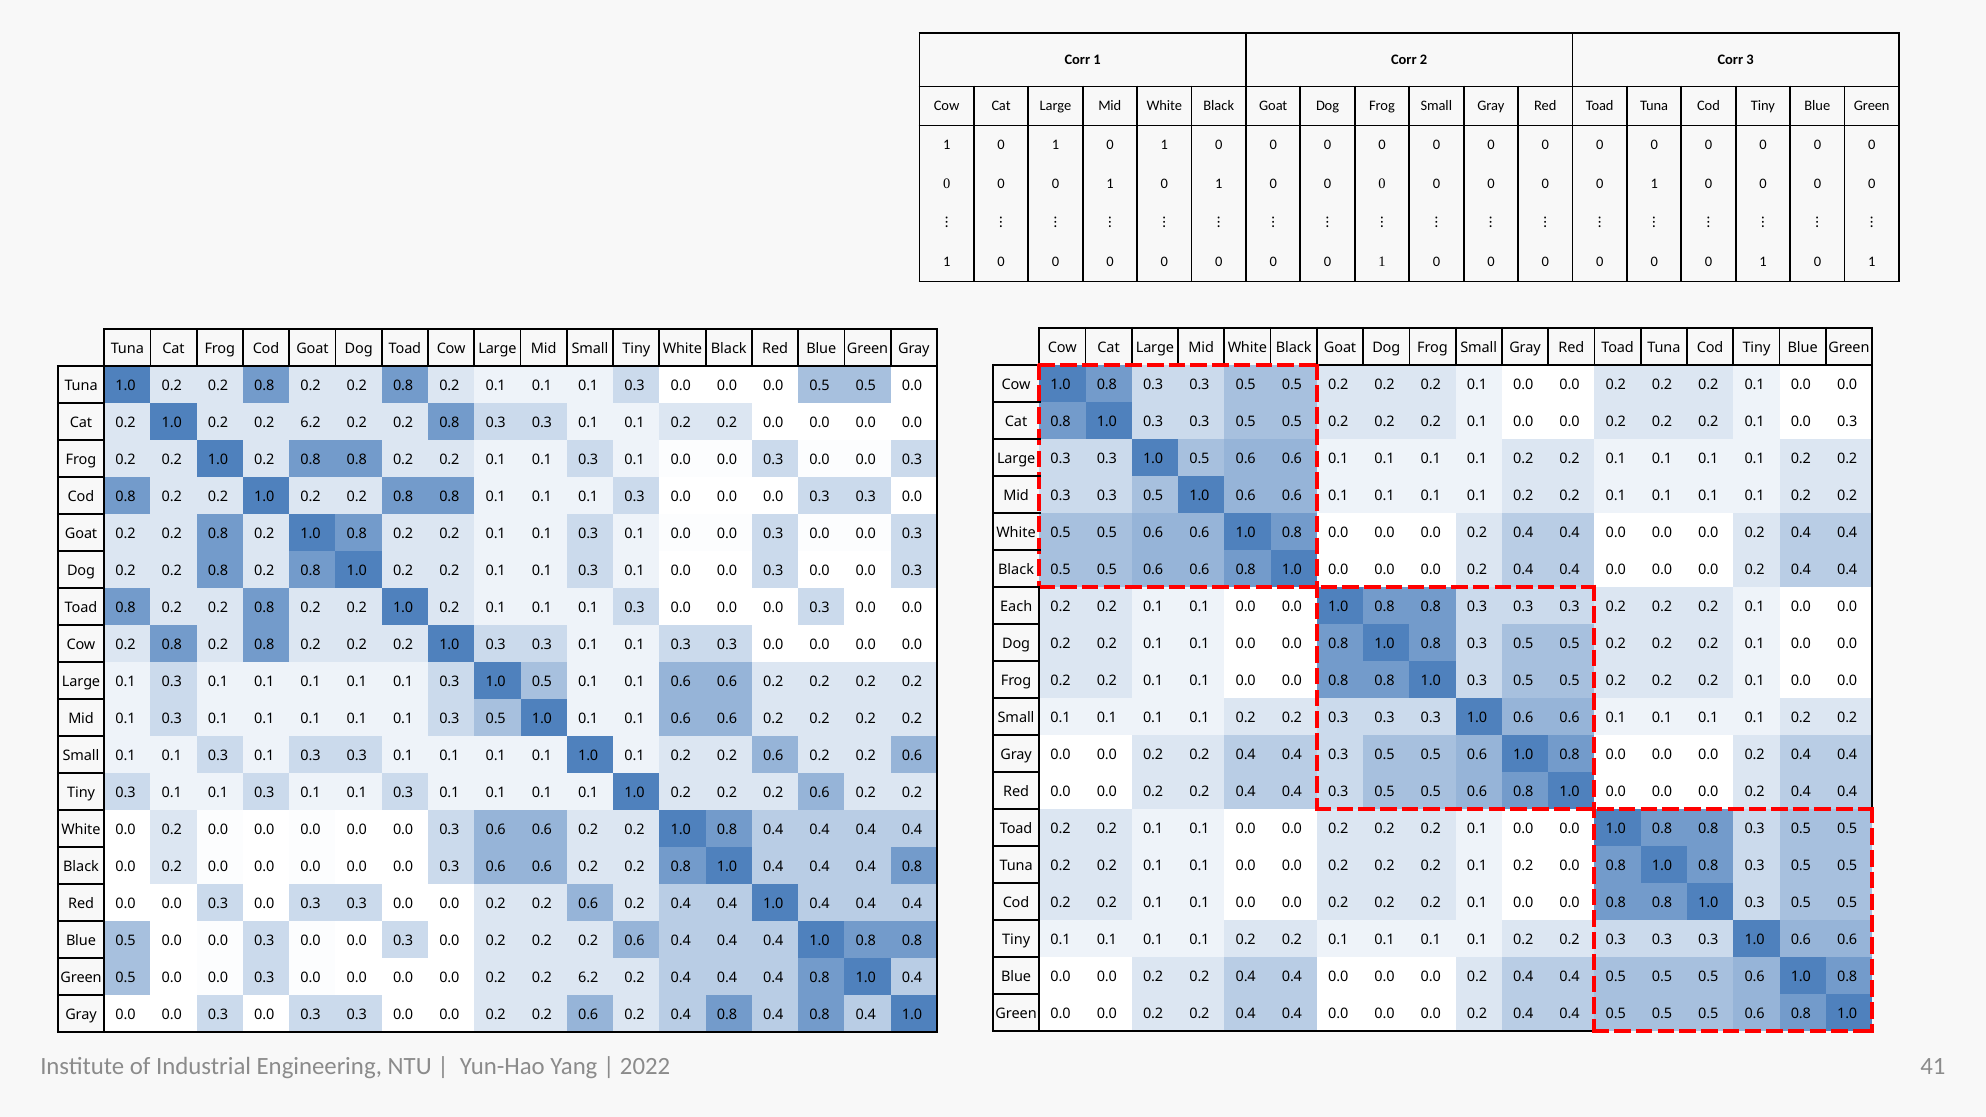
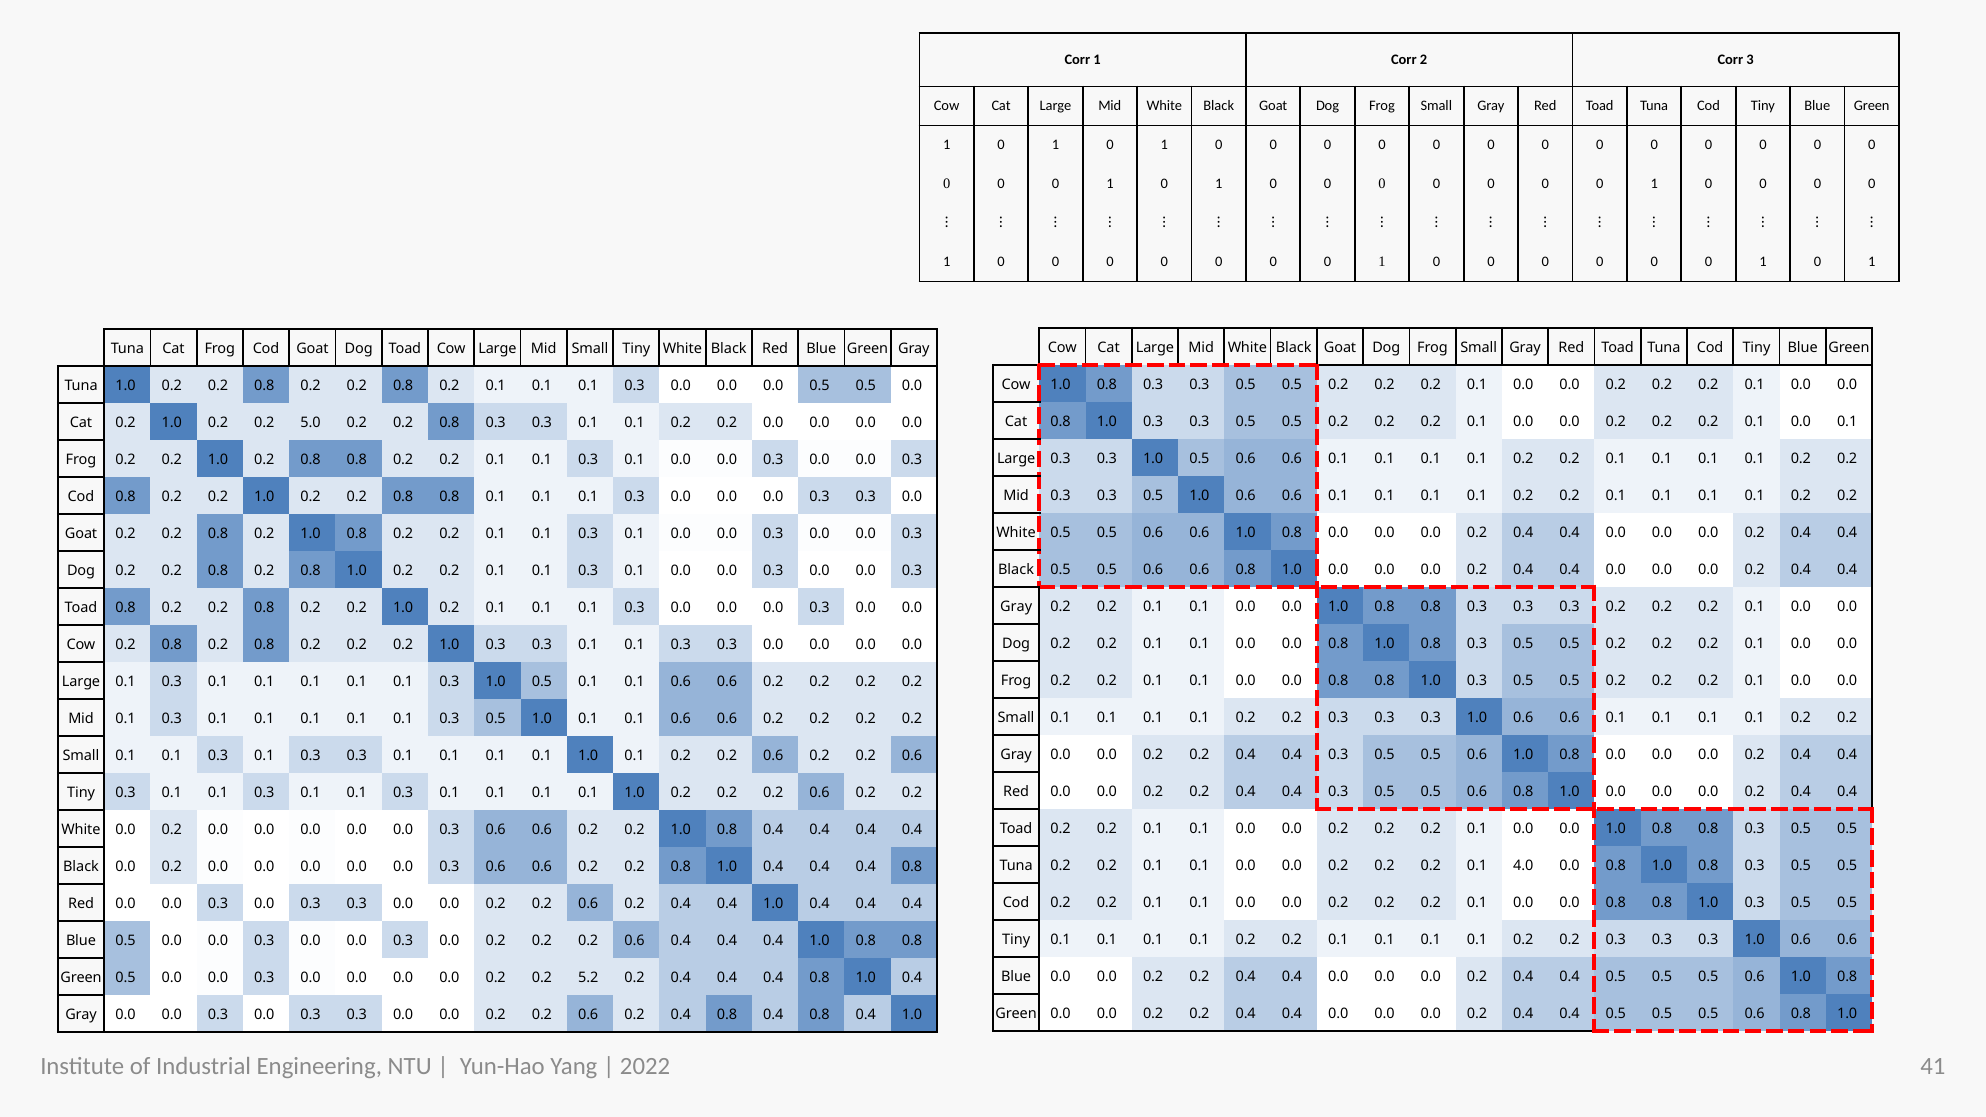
0.1 0.0 0.3: 0.3 -> 0.1 (1847, 422)
1.0 0.2 0.2 6.2: 6.2 -> 5.0 (311, 423)
Each: Each -> Gray (1016, 607)
0.2 0.1 0.2: 0.2 -> 4.0 (1523, 866)
0.0 0.2 0.2 6.2: 6.2 -> 5.2 (588, 978)
